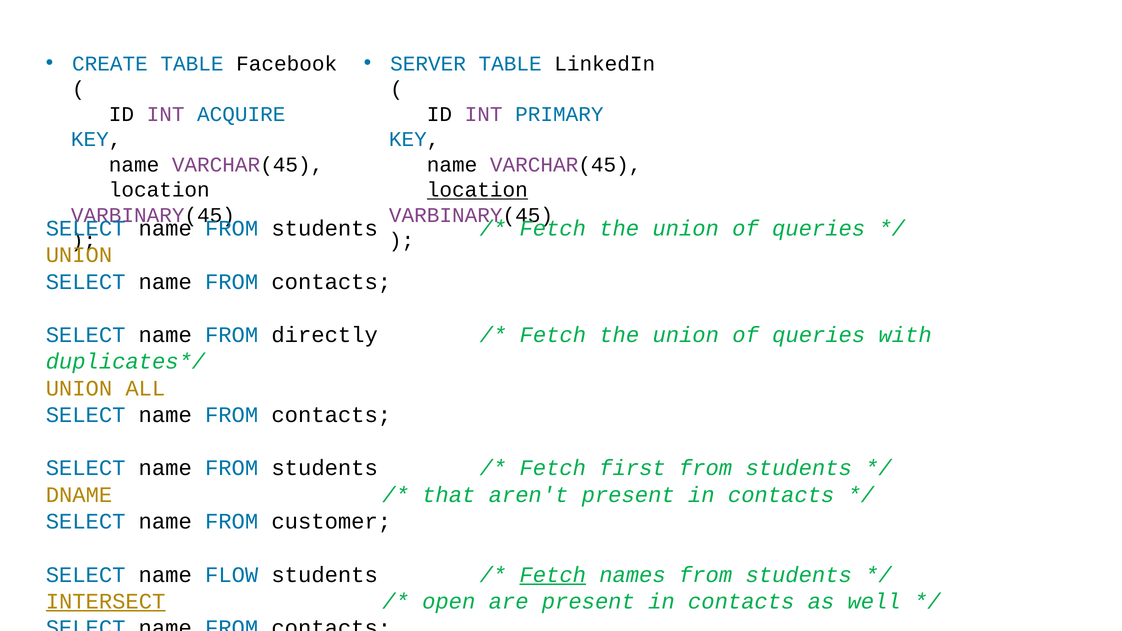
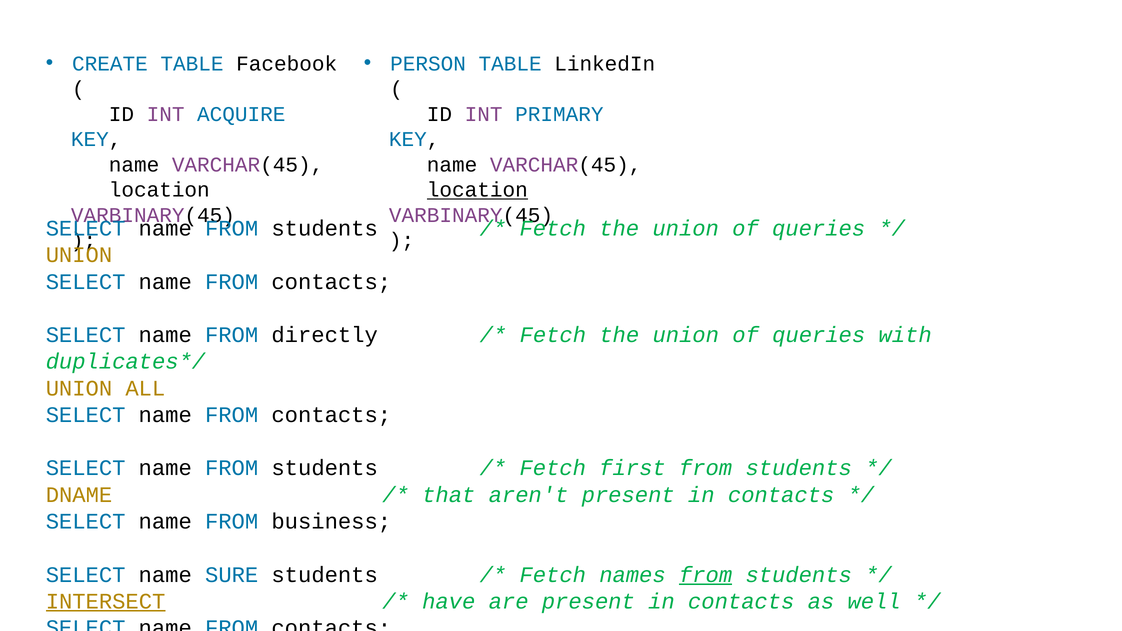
SERVER: SERVER -> PERSON (428, 64)
customer: customer -> business (331, 522)
FLOW: FLOW -> SURE (232, 575)
Fetch underline: present -> none (553, 575)
from underline: none -> present (706, 575)
open: open -> have (449, 601)
